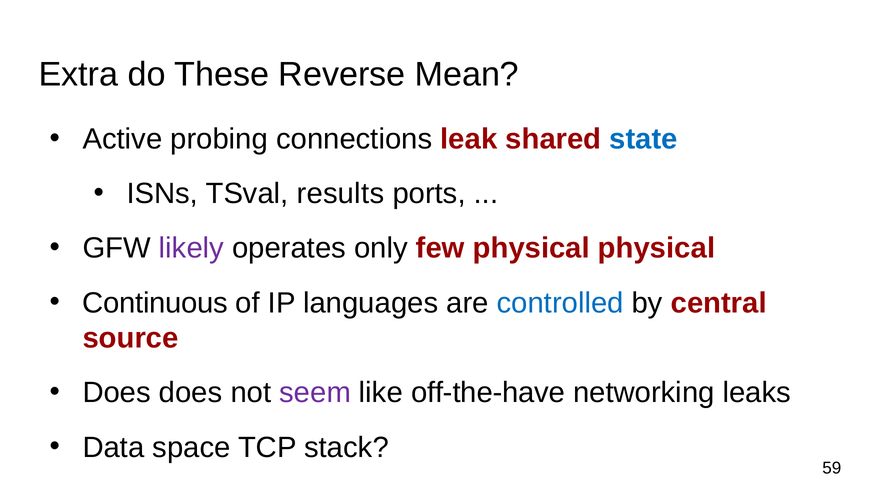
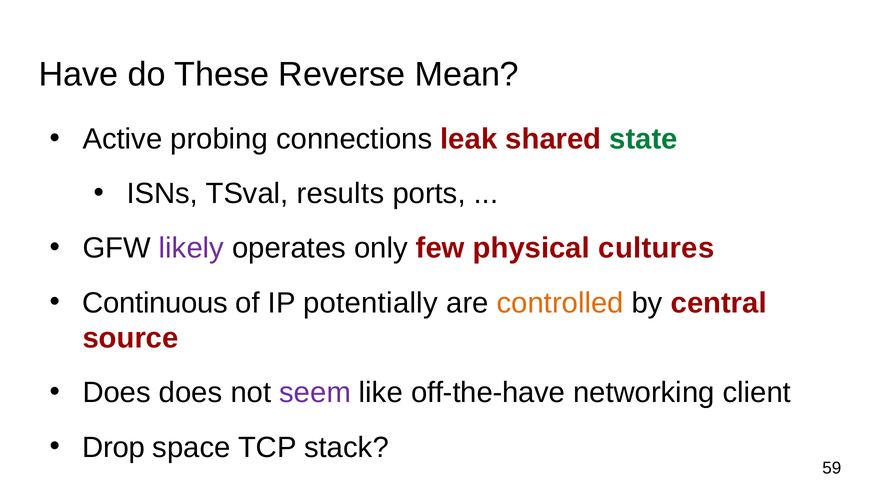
Extra: Extra -> Have (78, 74)
state colour: blue -> green (644, 139)
physical physical: physical -> cultures (656, 248)
languages: languages -> potentially (371, 303)
controlled colour: blue -> orange (560, 303)
leaks: leaks -> client (757, 393)
Data: Data -> Drop (114, 447)
